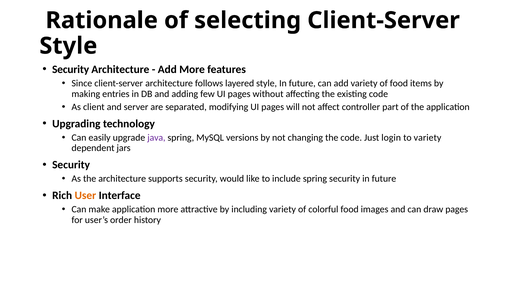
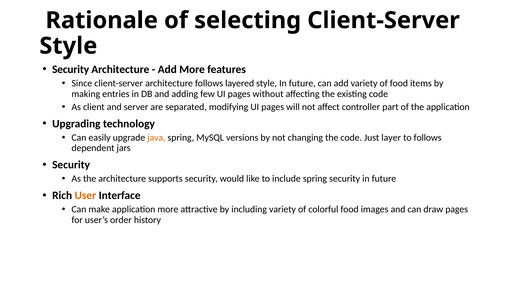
java colour: purple -> orange (156, 138)
login: login -> layer (391, 138)
to variety: variety -> follows (428, 138)
